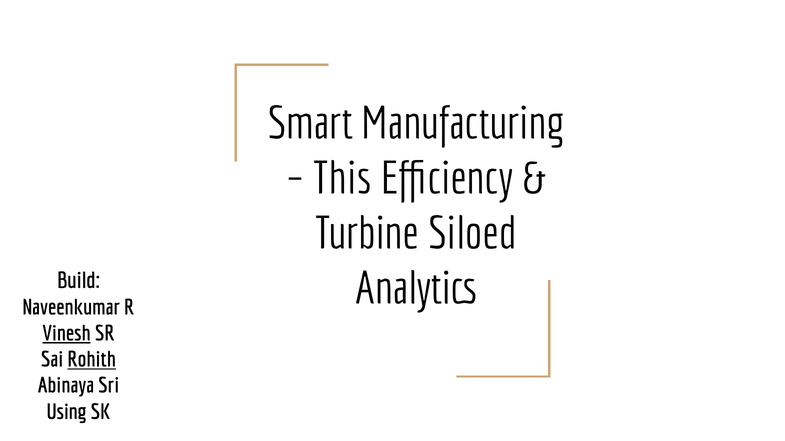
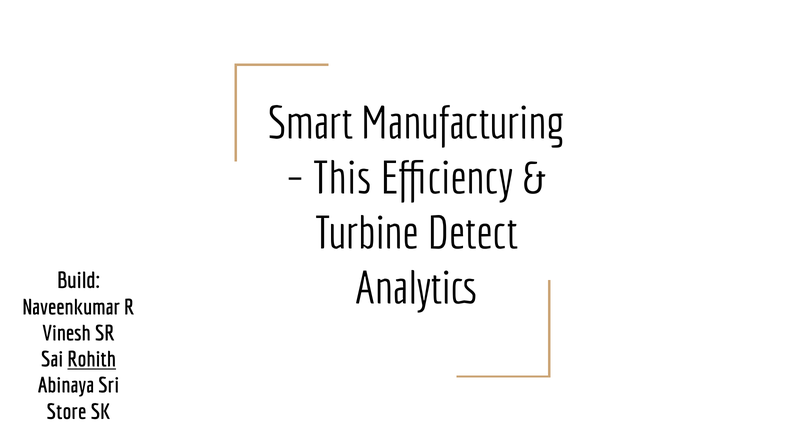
Siloed: Siloed -> Detect (473, 234)
Vinesh underline: present -> none (67, 334)
Using: Using -> Store (66, 412)
